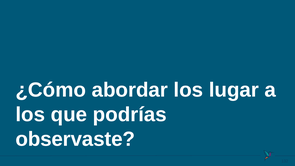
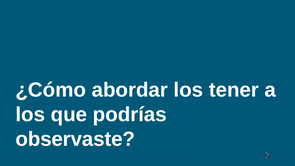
lugar: lugar -> tener (234, 90)
